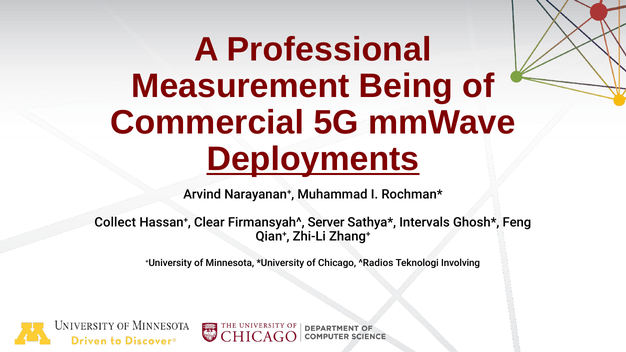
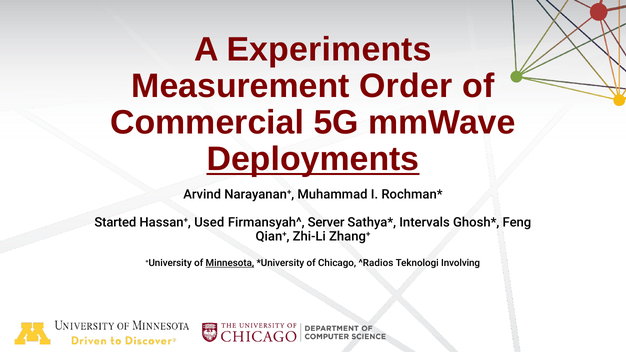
Professional: Professional -> Experiments (329, 49)
Being: Being -> Order (406, 86)
Collect: Collect -> Started (115, 222)
Clear: Clear -> Used (209, 222)
Minnesota underline: none -> present (230, 263)
